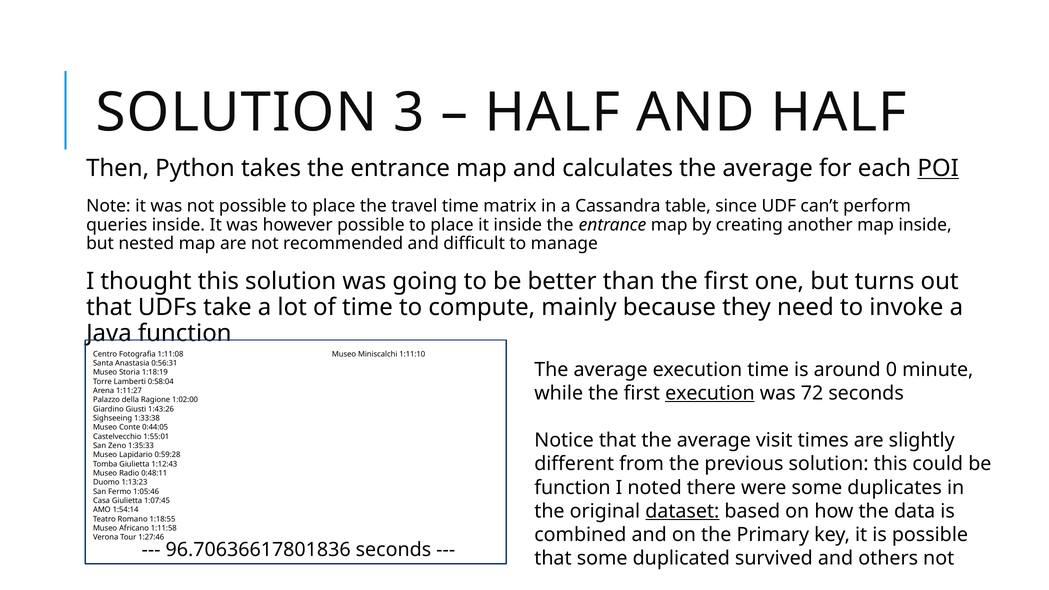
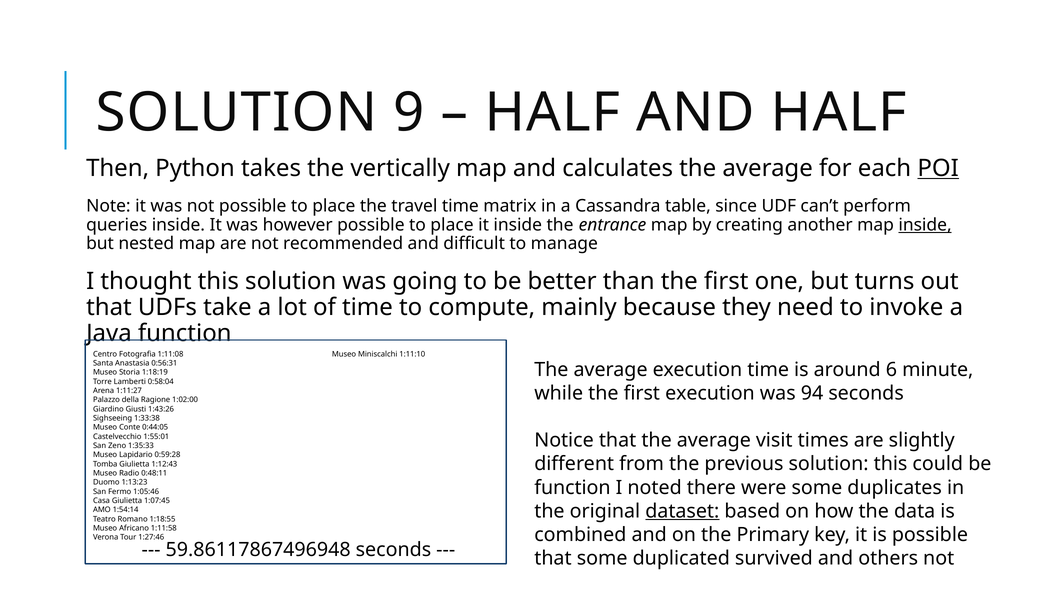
3: 3 -> 9 (409, 113)
takes the entrance: entrance -> vertically (400, 168)
inside underline: none -> present (925, 225)
0: 0 -> 6 (891, 370)
execution underline: present -> none (710, 393)
72: 72 -> 94 (812, 393)
96.70636617801836: 96.70636617801836 -> 59.86117867496948 (258, 550)
